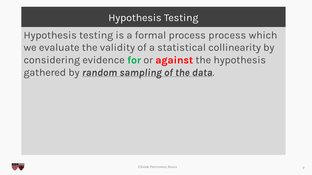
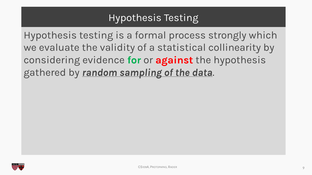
process process: process -> strongly (227, 35)
